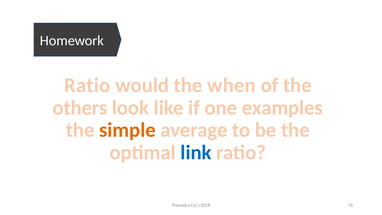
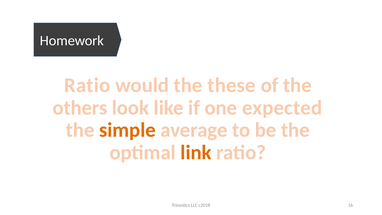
when: when -> these (231, 85)
examples: examples -> expected (282, 108)
link colour: blue -> orange (196, 152)
